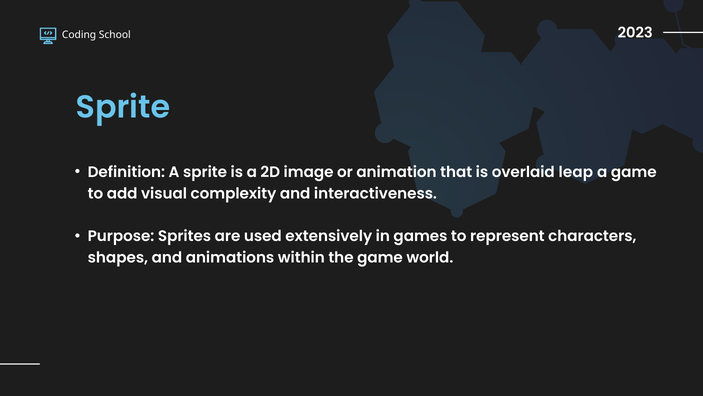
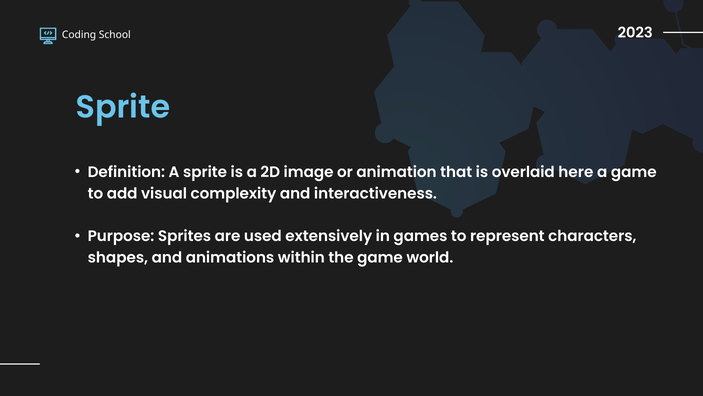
leap: leap -> here (576, 172)
